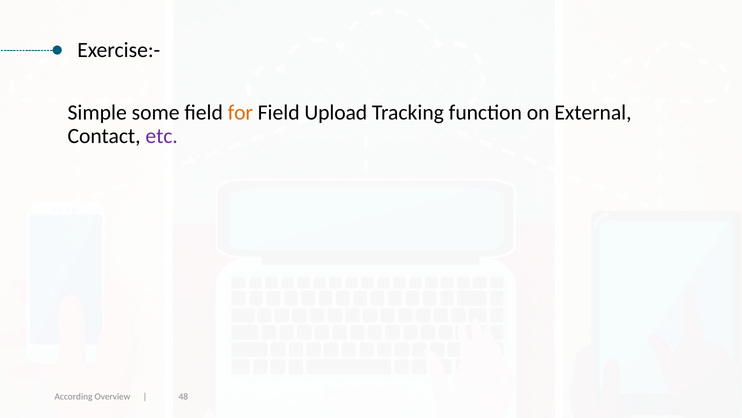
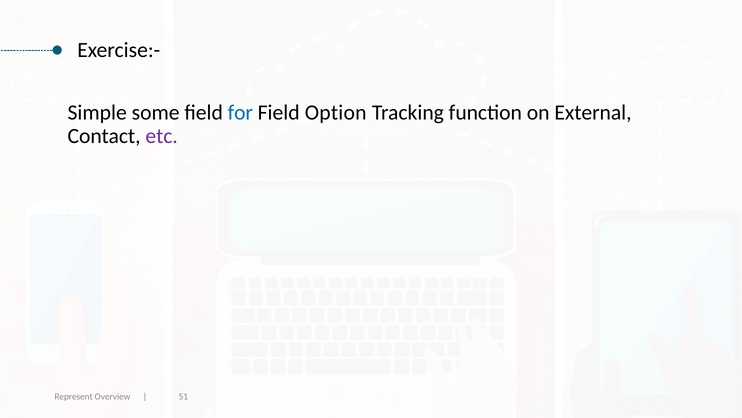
for colour: orange -> blue (240, 112)
Upload: Upload -> Option (336, 112)
According: According -> Represent (74, 396)
48: 48 -> 51 (183, 396)
